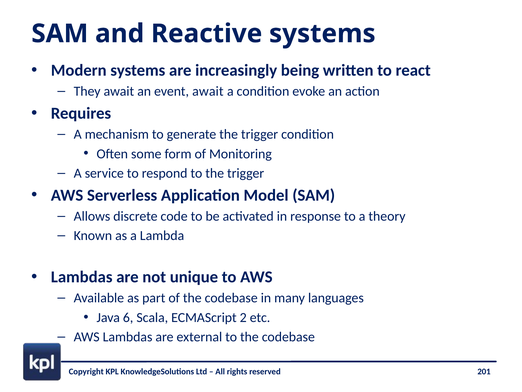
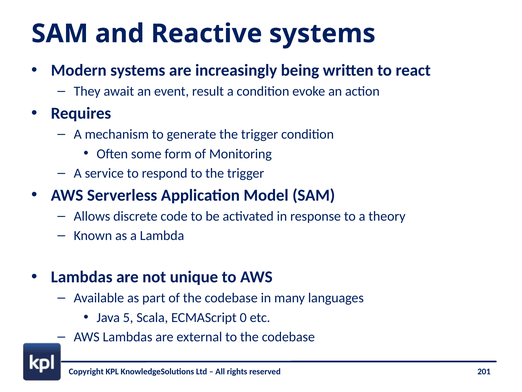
event await: await -> result (208, 91)
6: 6 -> 5 (128, 317)
2: 2 -> 0 (243, 317)
